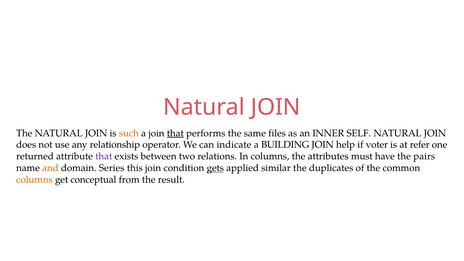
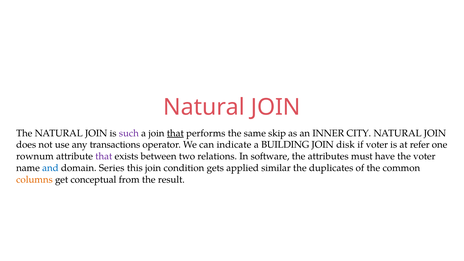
such colour: orange -> purple (129, 133)
files: files -> skip (277, 133)
SELF: SELF -> CITY (359, 133)
relationship: relationship -> transactions (115, 145)
help: help -> disk (346, 145)
returned: returned -> rownum (35, 156)
In columns: columns -> software (270, 156)
the pairs: pairs -> voter (424, 156)
and colour: orange -> blue (50, 168)
gets underline: present -> none (215, 168)
